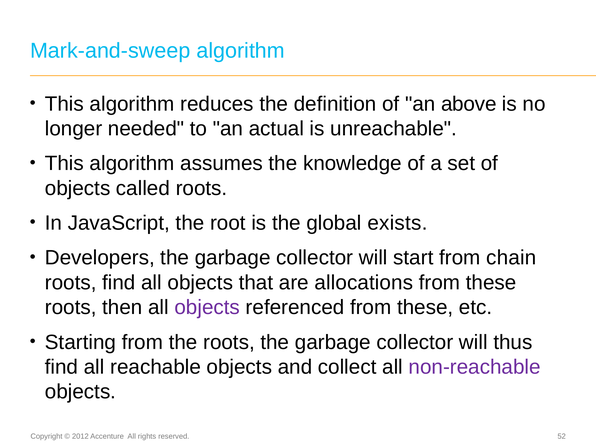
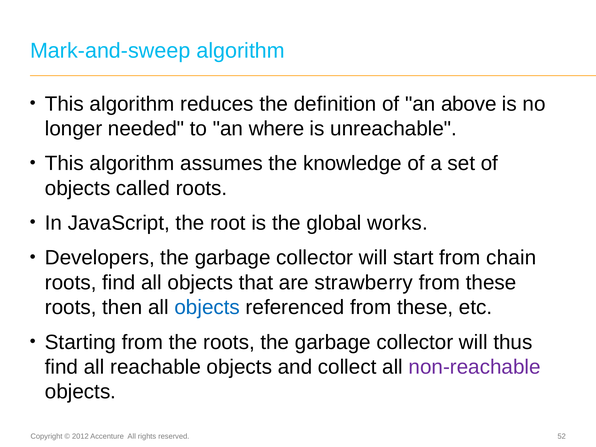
actual: actual -> where (276, 129)
exists: exists -> works (398, 223)
allocations: allocations -> strawberry (364, 283)
objects colour: purple -> blue (207, 307)
